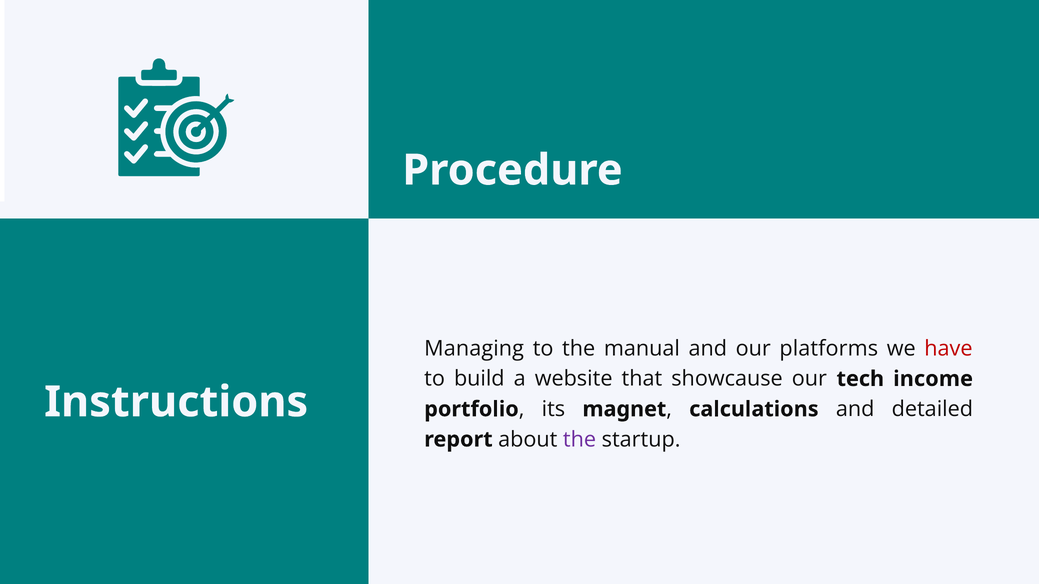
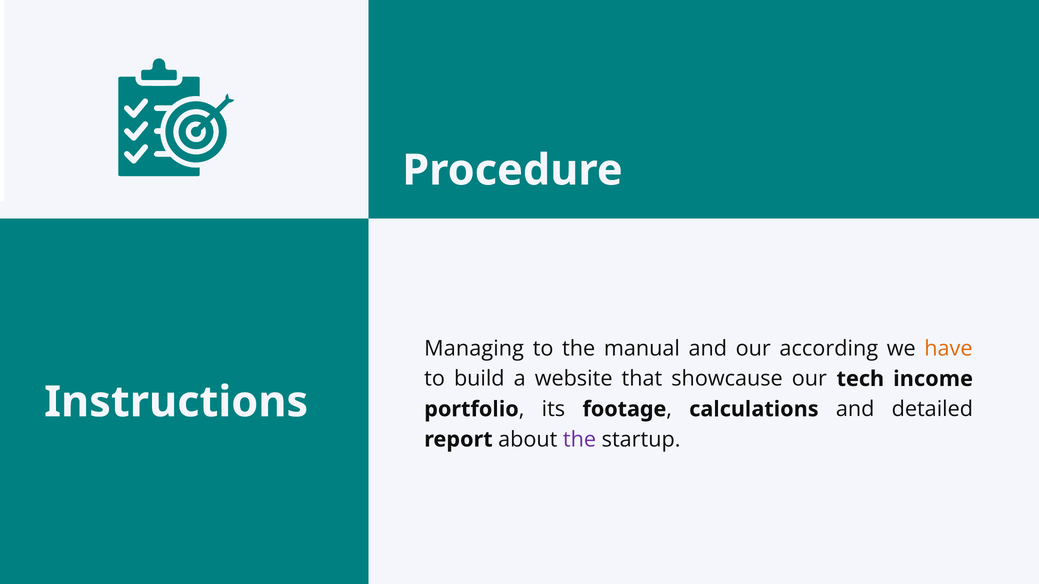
platforms: platforms -> according (829, 349)
have colour: red -> orange (948, 349)
magnet: magnet -> footage (624, 409)
